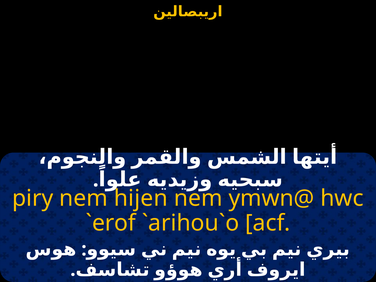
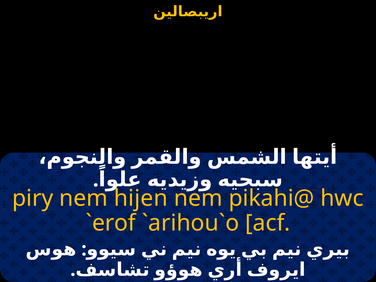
ymwn@: ymwn@ -> pikahi@ (271, 198)
